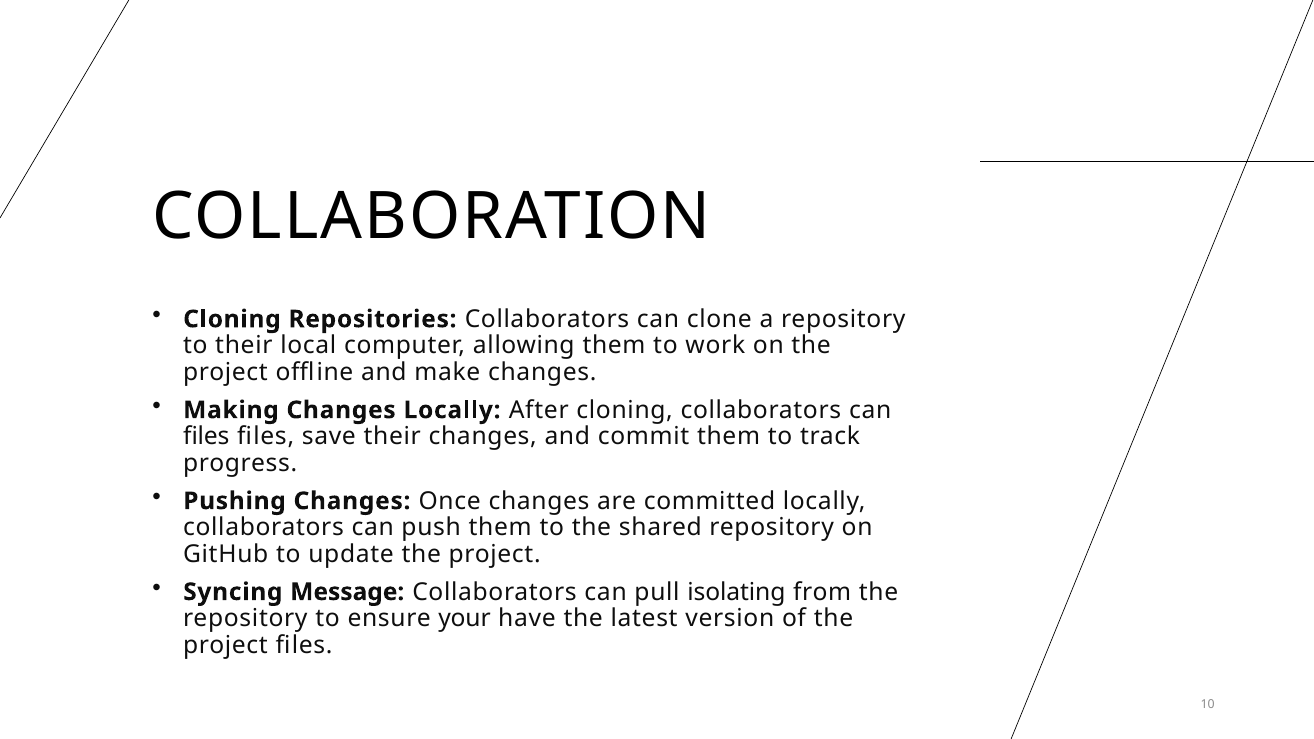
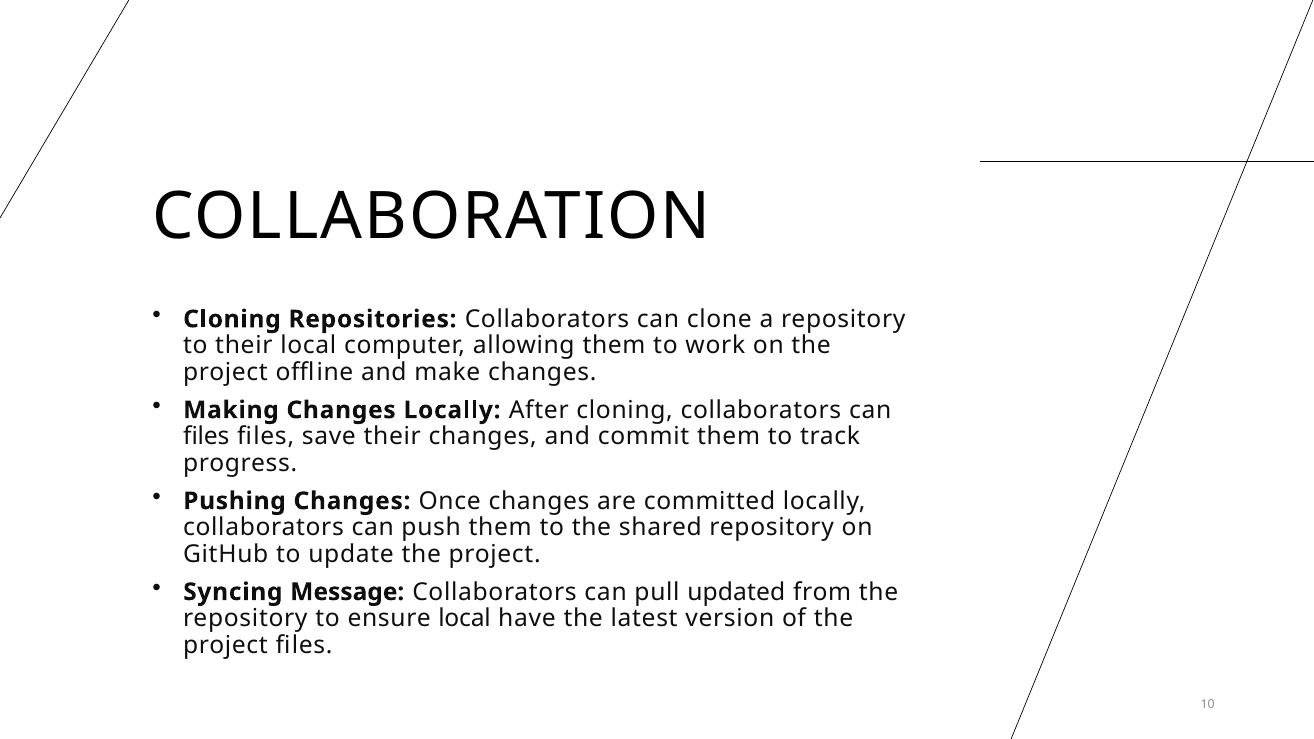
isolating: isolating -> updated (736, 592)
ensure your: your -> local (465, 619)
